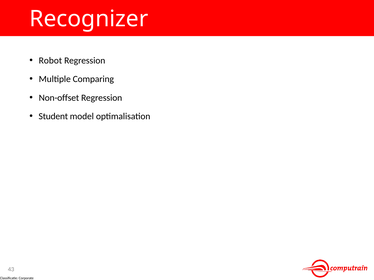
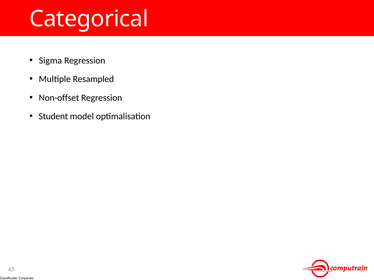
Recognizer: Recognizer -> Categorical (89, 19)
Robot: Robot -> Sigma (50, 61)
Comparing: Comparing -> Resampled (93, 79)
